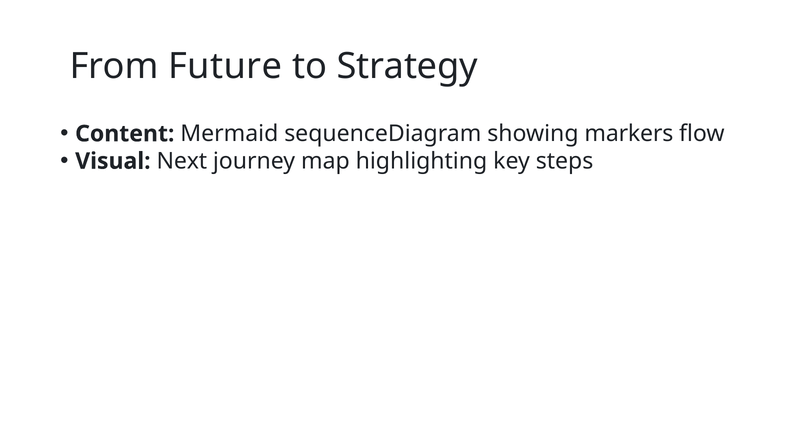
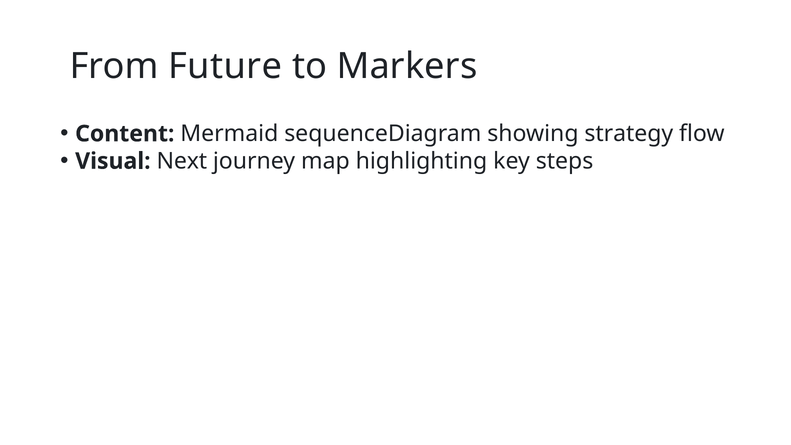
Strategy: Strategy -> Markers (407, 66)
markers: markers -> strategy (629, 134)
